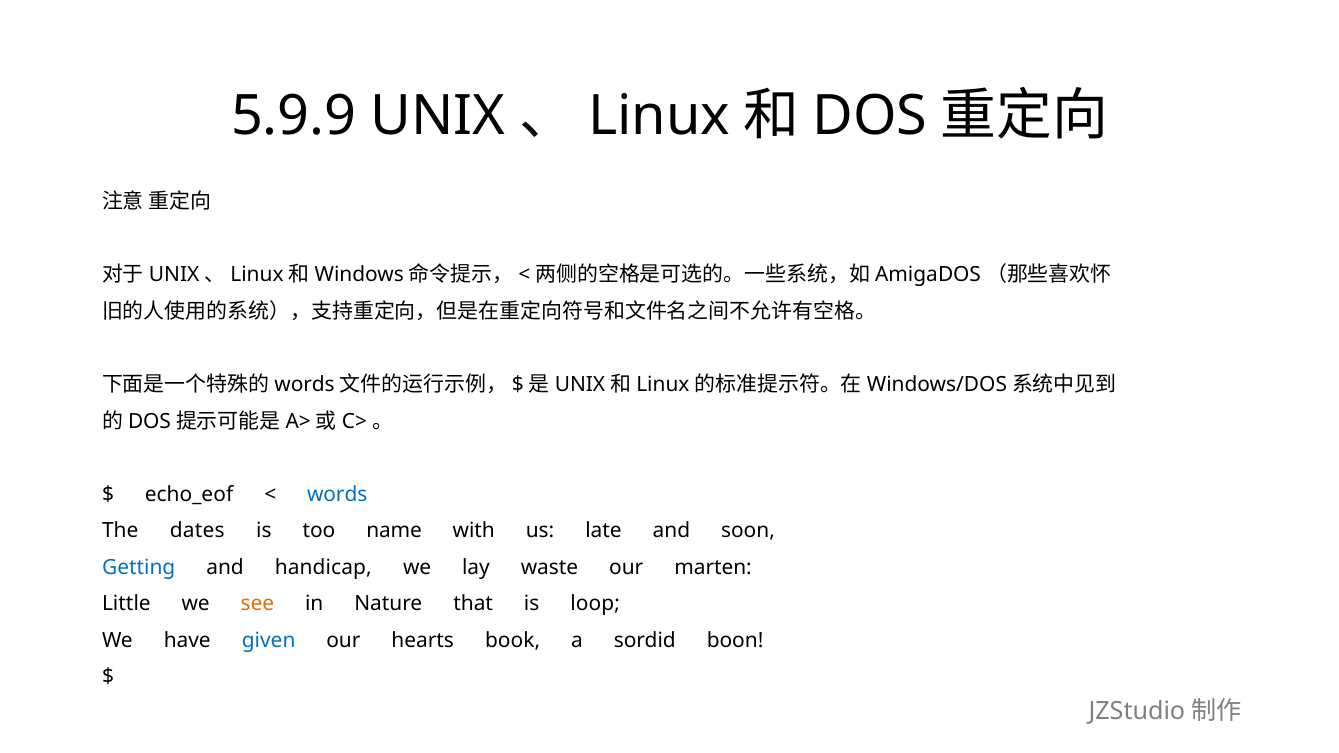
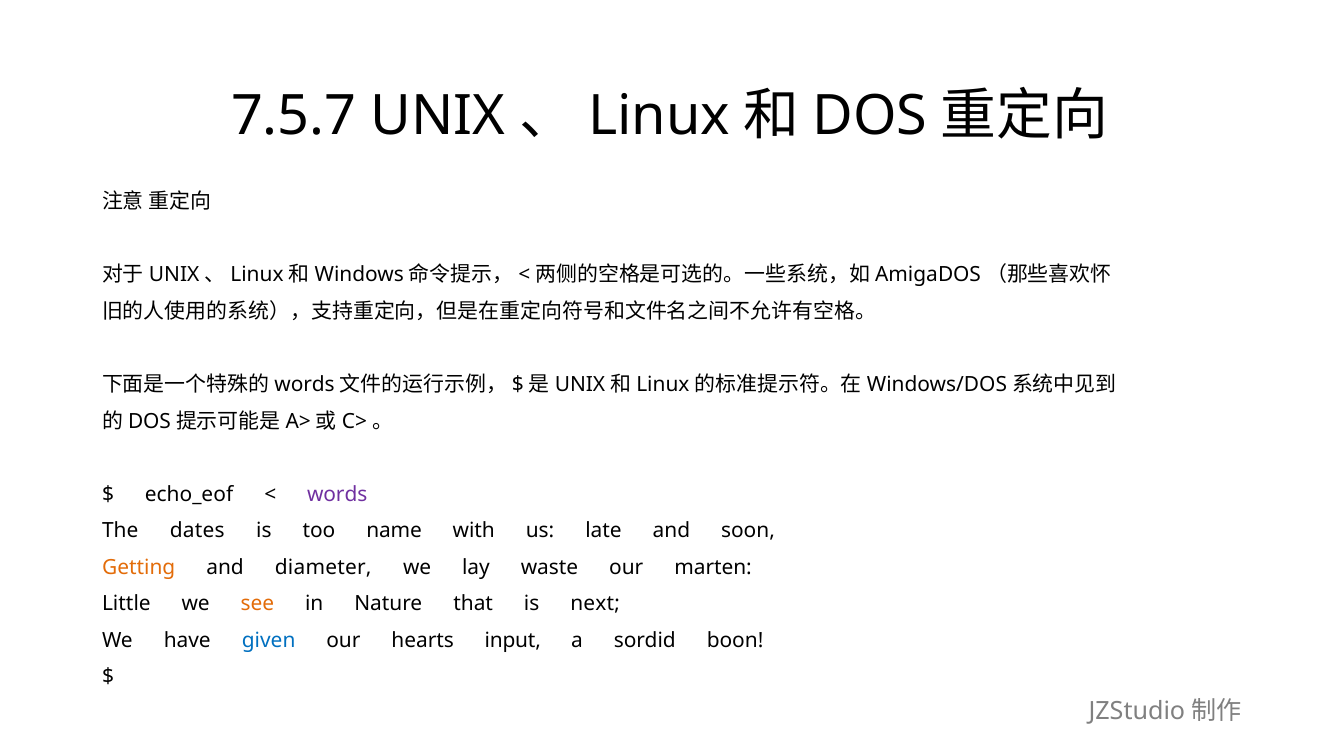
5.9.9: 5.9.9 -> 7.5.7 (294, 116)
words colour: blue -> purple (337, 494)
Getting colour: blue -> orange (139, 567)
handicap: handicap -> diameter (323, 567)
loop: loop -> next (595, 604)
book: book -> input (513, 641)
